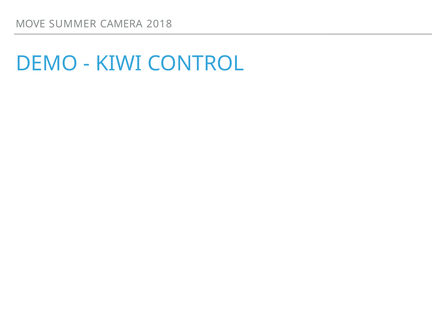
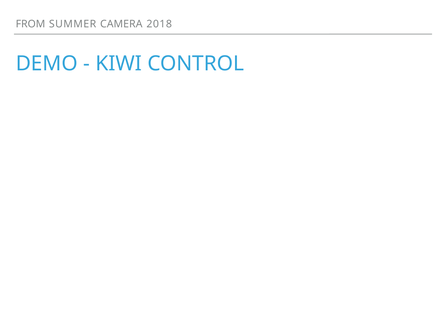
MOVE: MOVE -> FROM (30, 24)
